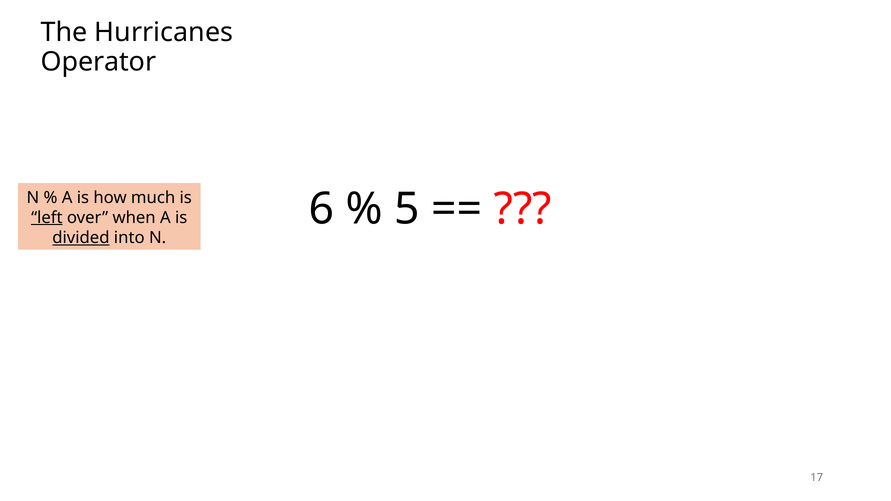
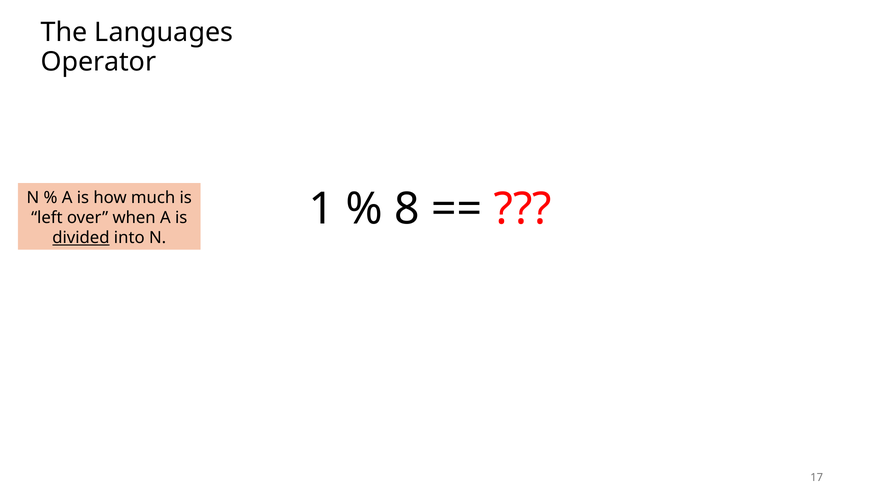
Hurricanes: Hurricanes -> Languages (164, 33)
left underline: present -> none (47, 218)
6: 6 -> 1 (321, 209)
5: 5 -> 8 (407, 209)
